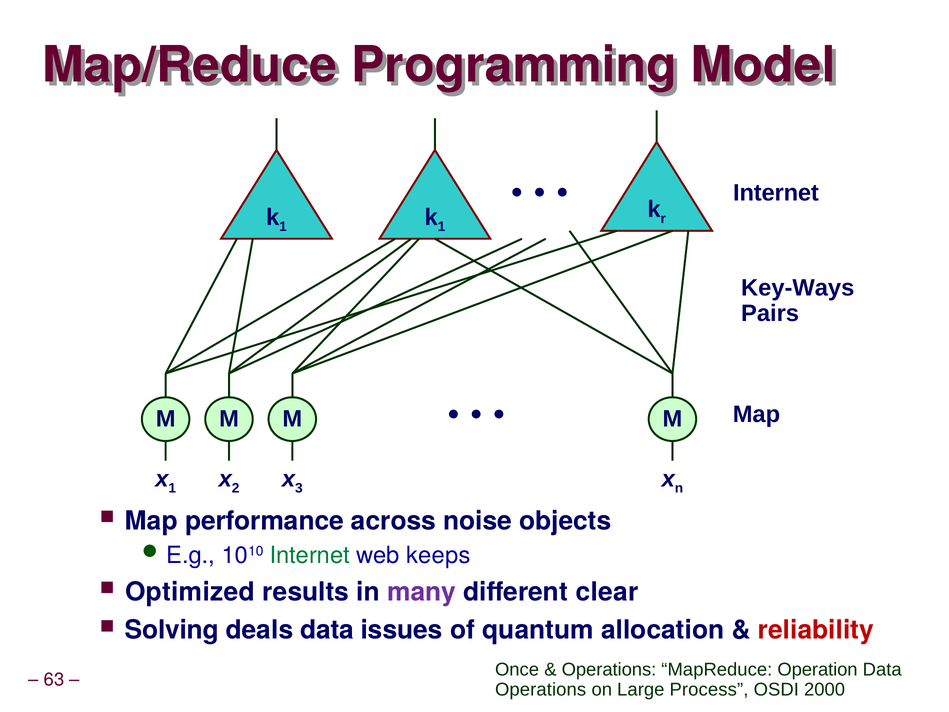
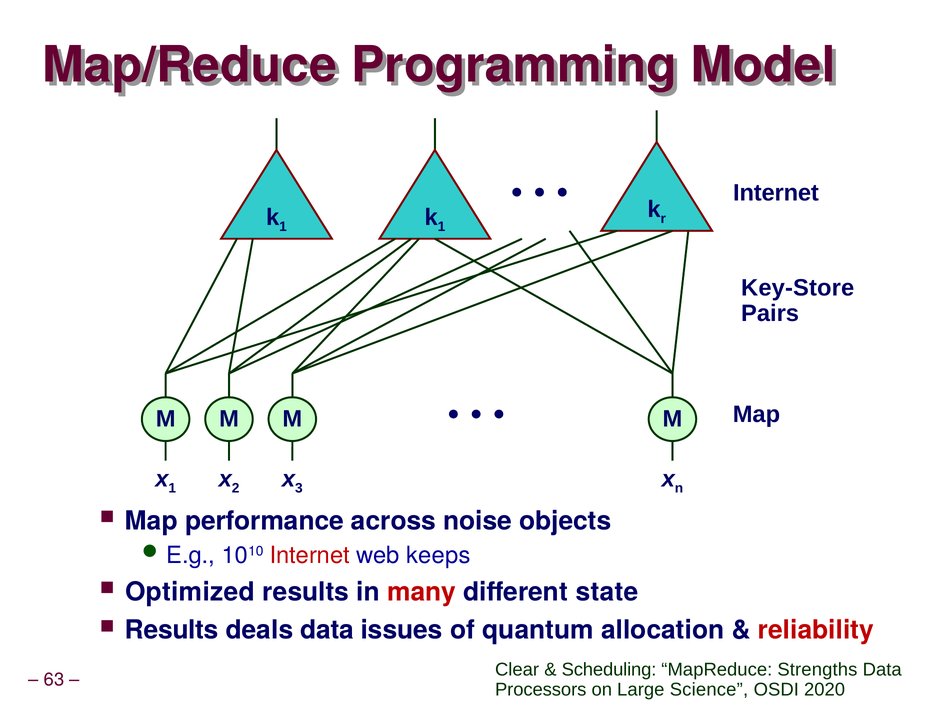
Key-Ways: Key-Ways -> Key-Store (798, 288)
Internet colour: green -> red (310, 555)
many colour: purple -> red (422, 592)
clear: clear -> state (607, 592)
Solving: Solving -> Results (172, 630)
Once: Once -> Clear (517, 669)
Operations: Operations -> Scheduling (609, 669)
Operation: Operation -> Strengths (817, 669)
Operations: Operations -> Processors (541, 689)
Process: Process -> Science (709, 689)
2000: 2000 -> 2020 (825, 689)
